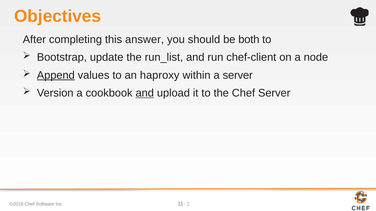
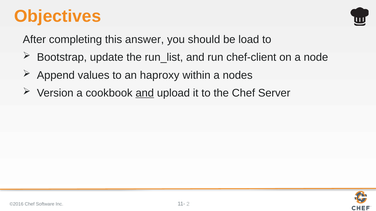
both: both -> load (249, 40)
Append underline: present -> none (56, 75)
a server: server -> nodes (238, 75)
